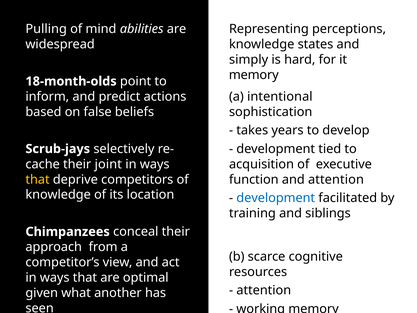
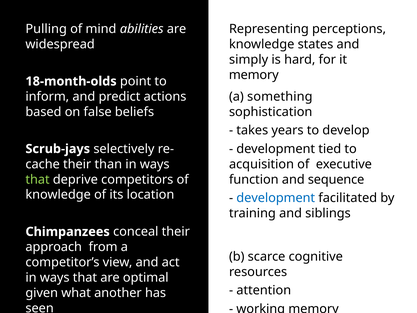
intentional: intentional -> something (280, 97)
joint: joint -> than (108, 164)
that colour: yellow -> light green (38, 179)
and attention: attention -> sequence (336, 179)
